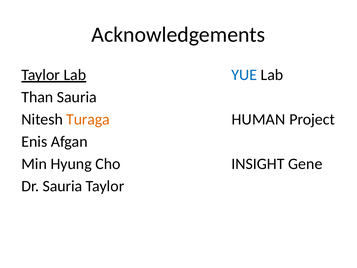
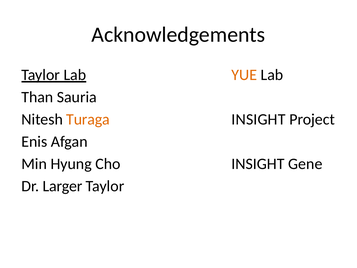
YUE colour: blue -> orange (244, 75)
HUMAN: HUMAN -> INSIGHT (258, 119)
Dr Sauria: Sauria -> Larger (63, 186)
